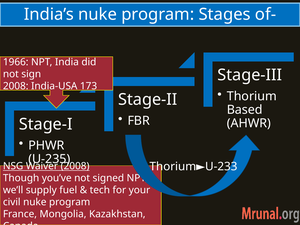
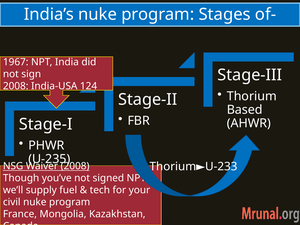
1966: 1966 -> 1967 (16, 62)
173: 173 -> 124 (89, 86)
